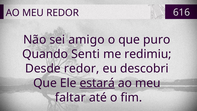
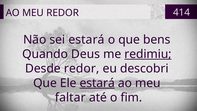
616: 616 -> 414 (182, 12)
sei amigo: amigo -> estará (86, 40)
puro: puro -> bens (157, 40)
Senti: Senti -> Deus (86, 54)
redimiu underline: none -> present (148, 54)
